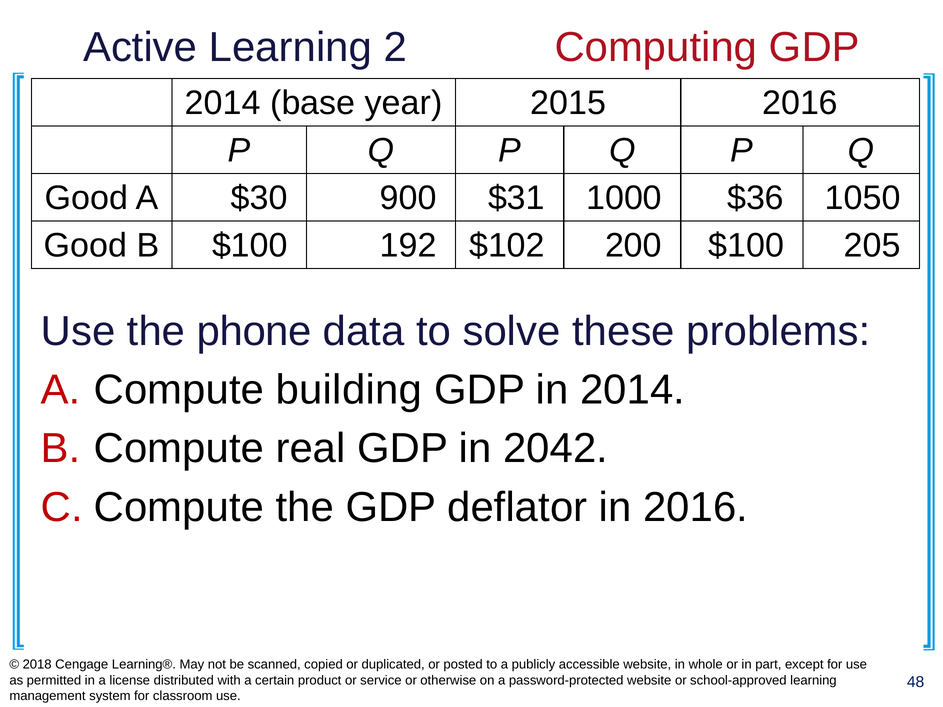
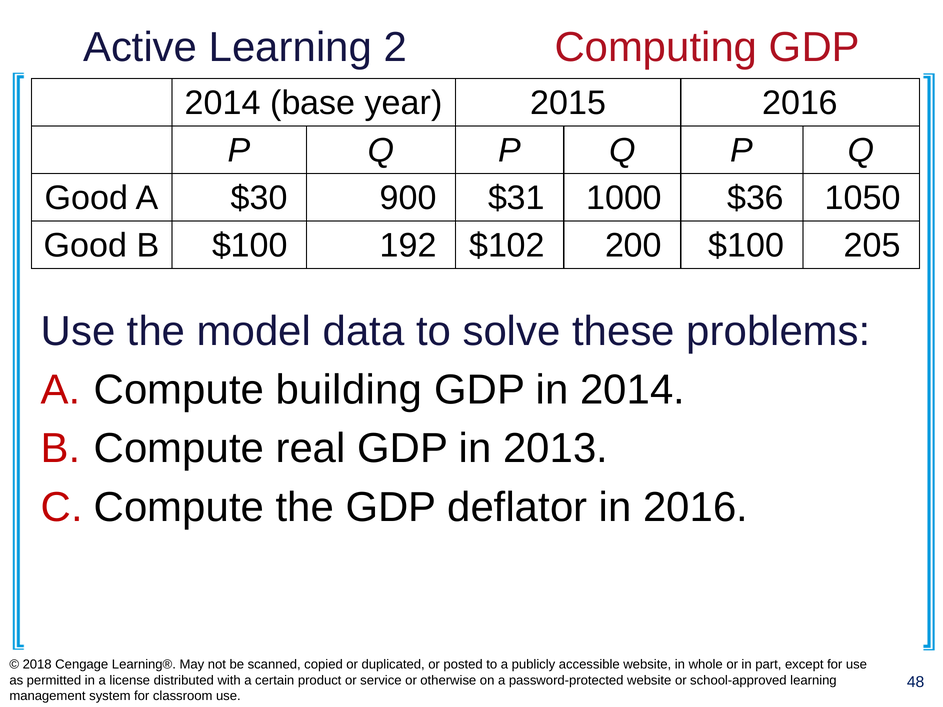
phone: phone -> model (254, 331)
2042: 2042 -> 2013 (556, 449)
